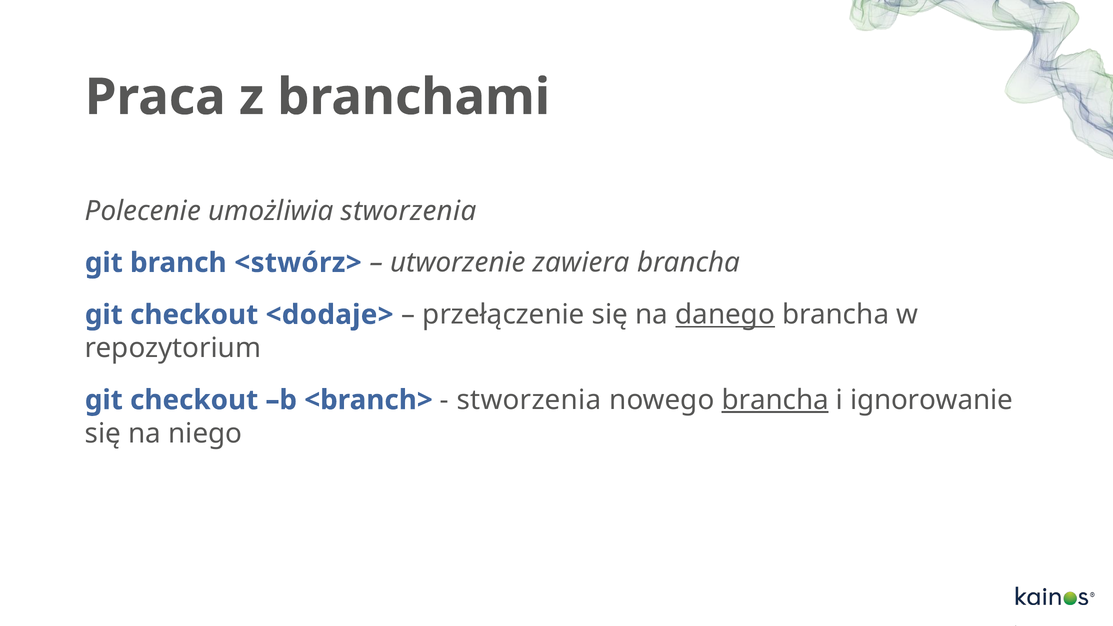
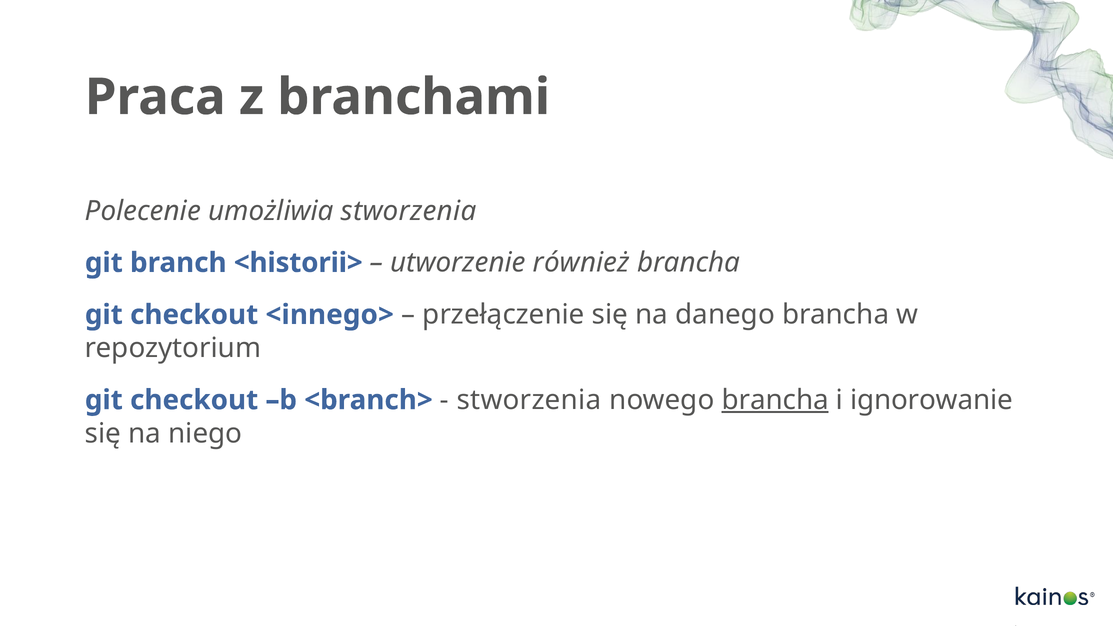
<stwórz>: <stwórz> -> <historii> (298, 263)
zawiera: zawiera -> również (581, 263)
<dodaje>: <dodaje> -> <innego> (330, 315)
danego underline: present -> none (725, 315)
